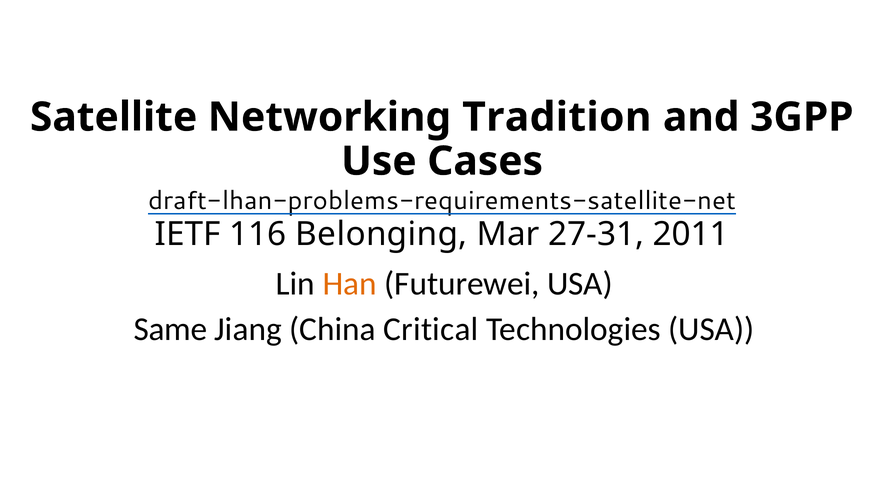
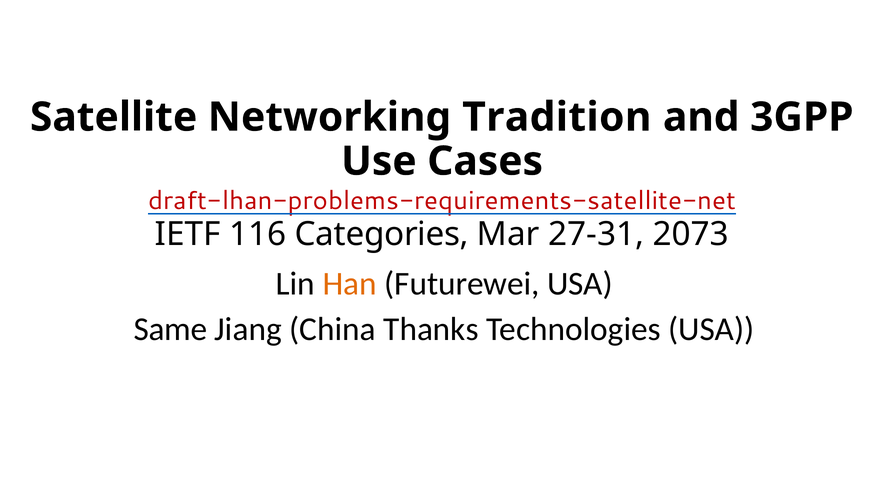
draft-lhan-problems-requirements-satellite-net colour: black -> red (442, 201)
Belonging: Belonging -> Categories (382, 234)
2011: 2011 -> 2073 (691, 234)
Critical: Critical -> Thanks (431, 329)
